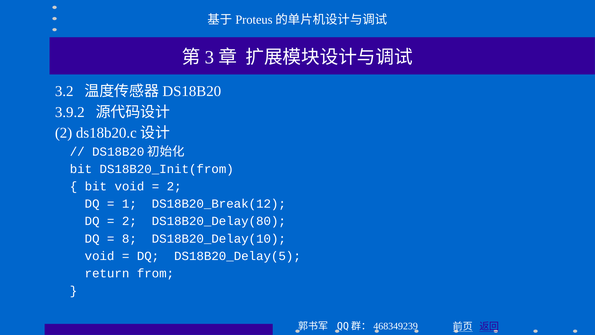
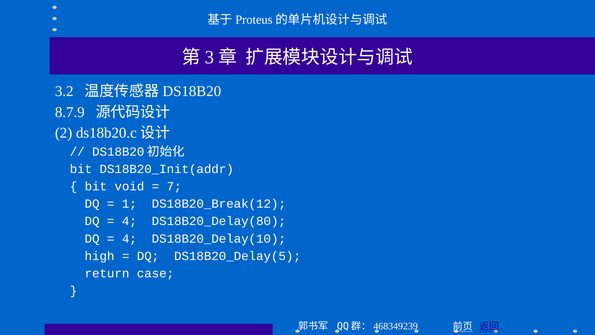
3.9.2: 3.9.2 -> 8.7.9 (70, 112)
DS18B20_Init(from: DS18B20_Init(from -> DS18B20_Init(addr (167, 169)
2: 2 -> 7 (174, 186)
2: 2 -> 4 (129, 221)
8: 8 -> 4 (129, 238)
void: void -> high (100, 256)
from: from -> case (155, 273)
